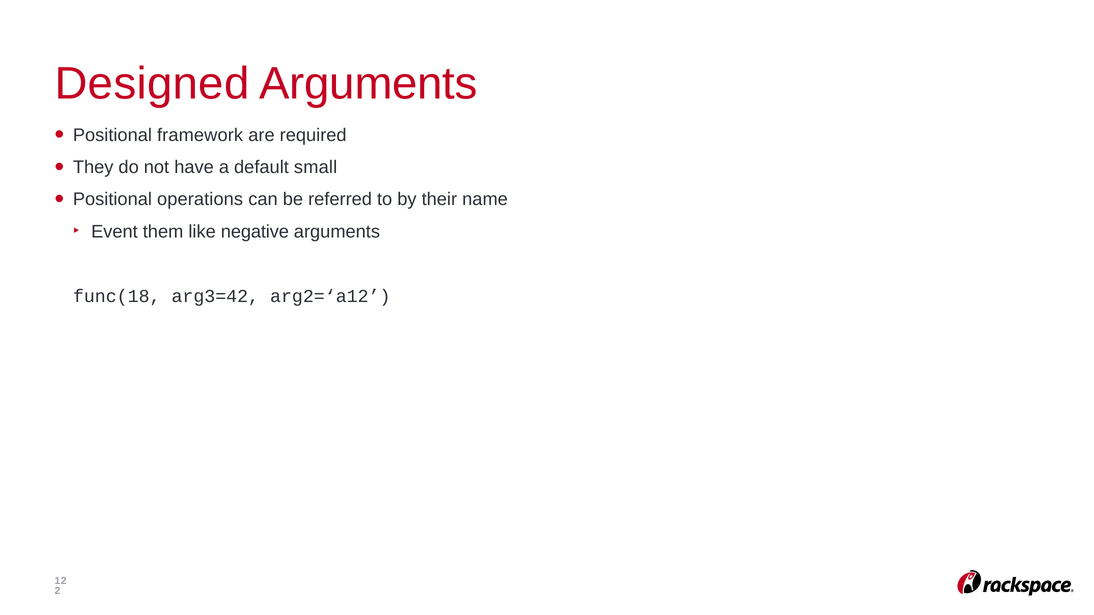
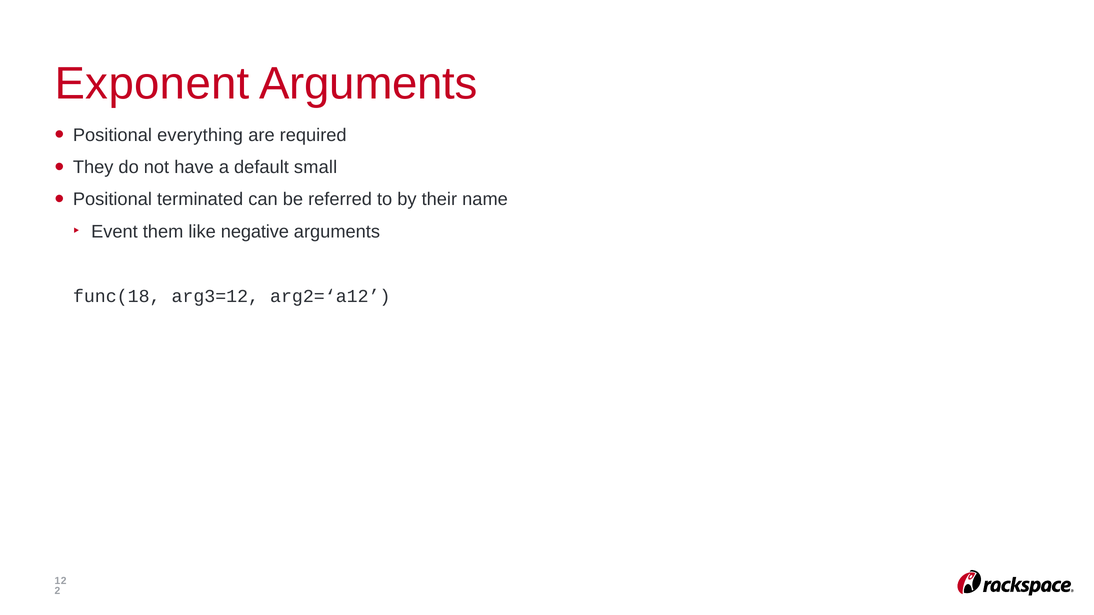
Designed: Designed -> Exponent (152, 84)
framework: framework -> everything (200, 135)
operations: operations -> terminated (200, 200)
arg3=42: arg3=42 -> arg3=12 (215, 296)
